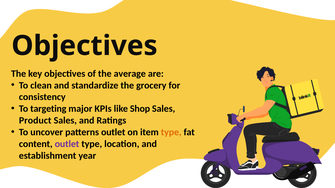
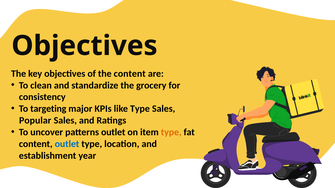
the average: average -> content (130, 74)
like Shop: Shop -> Type (140, 109)
Product: Product -> Popular (35, 121)
outlet colour: purple -> blue (67, 144)
